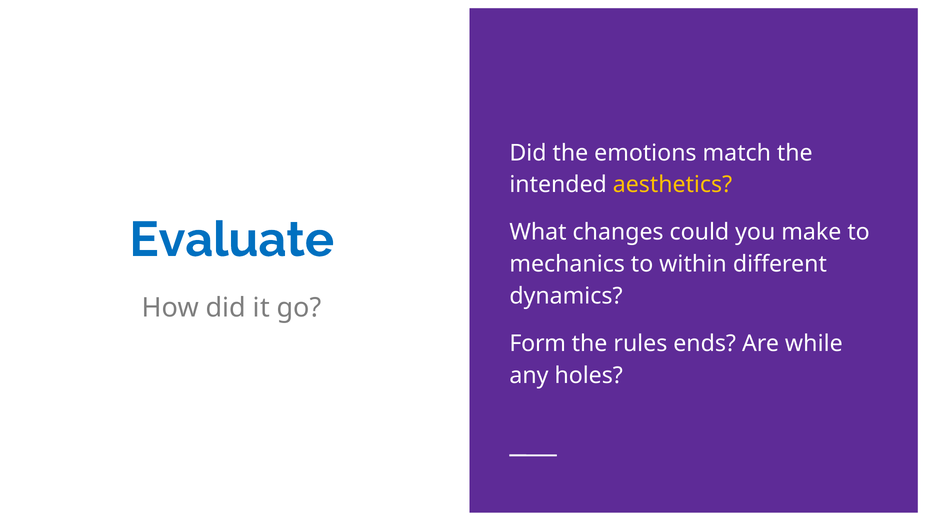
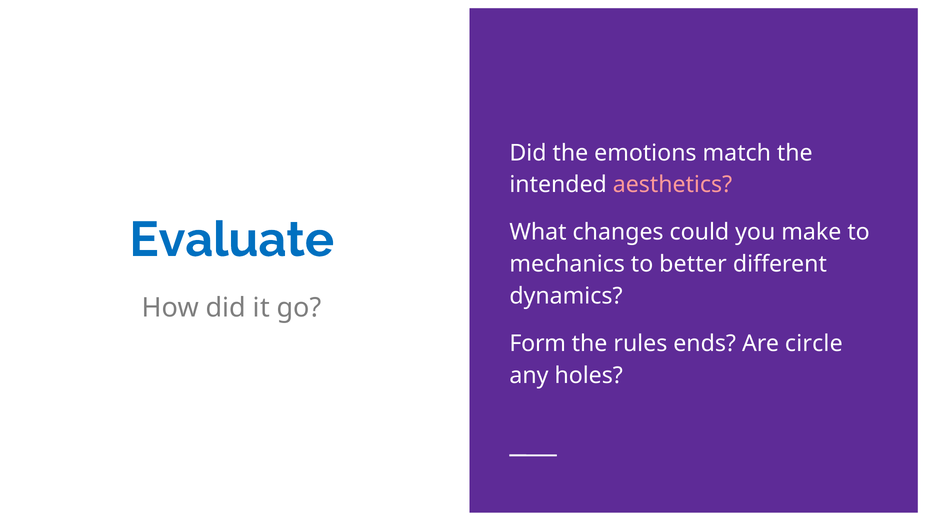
aesthetics colour: yellow -> pink (673, 185)
within: within -> better (693, 264)
while: while -> circle (814, 343)
